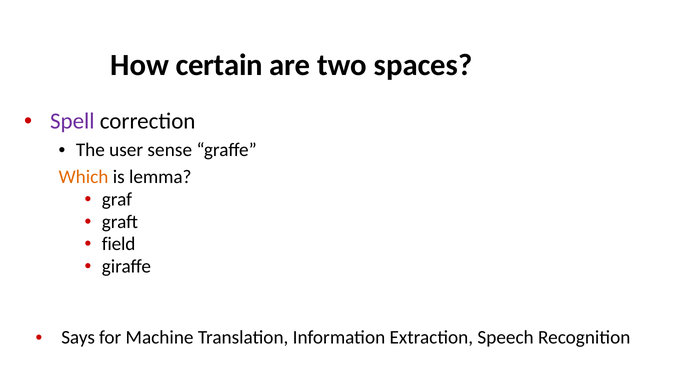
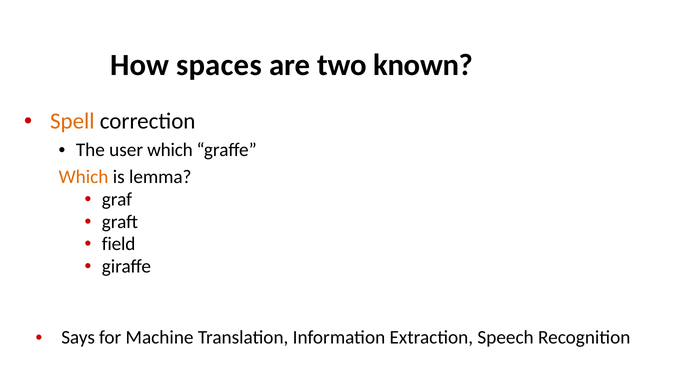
certain: certain -> spaces (219, 65)
spaces: spaces -> known (423, 65)
Spell colour: purple -> orange (72, 121)
user sense: sense -> which (170, 150)
